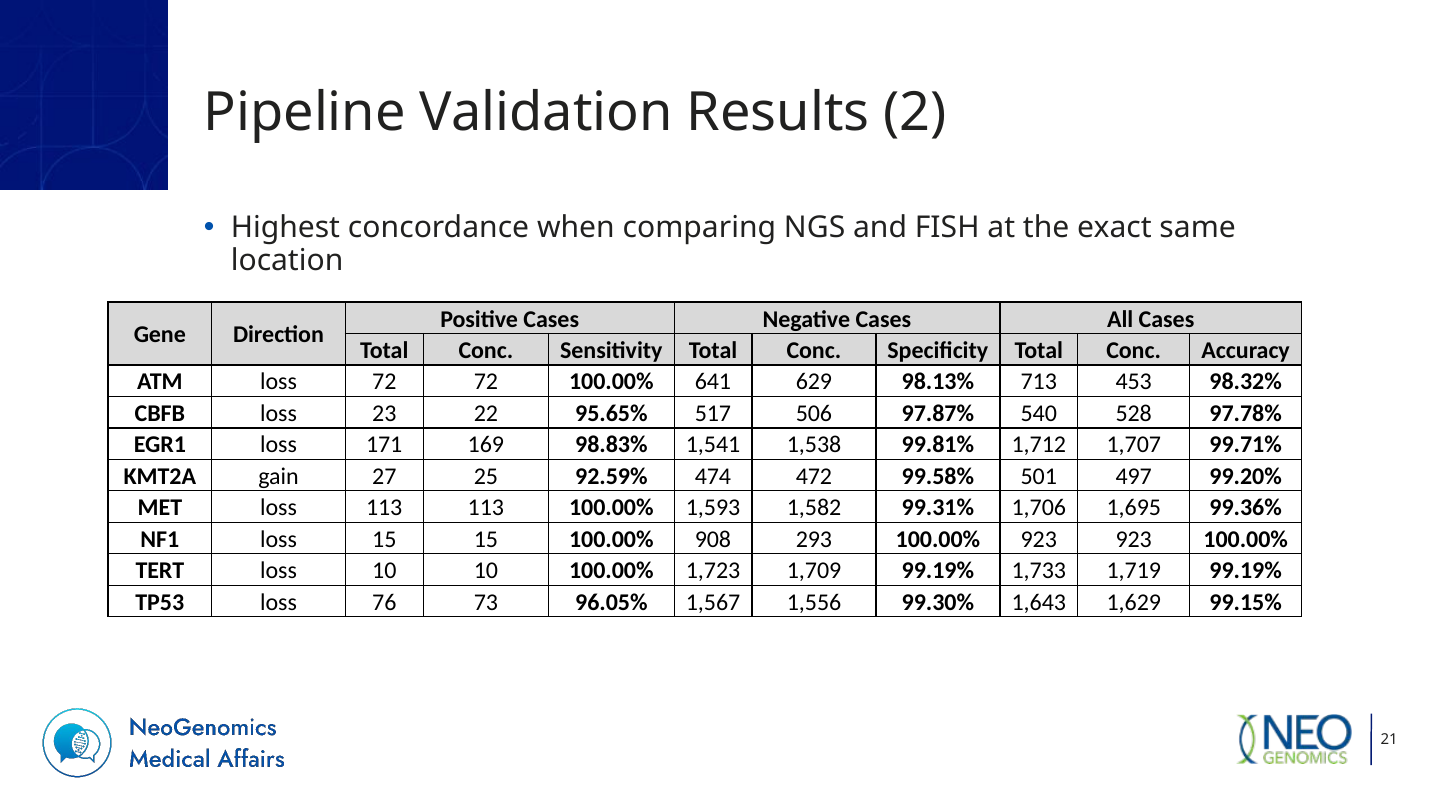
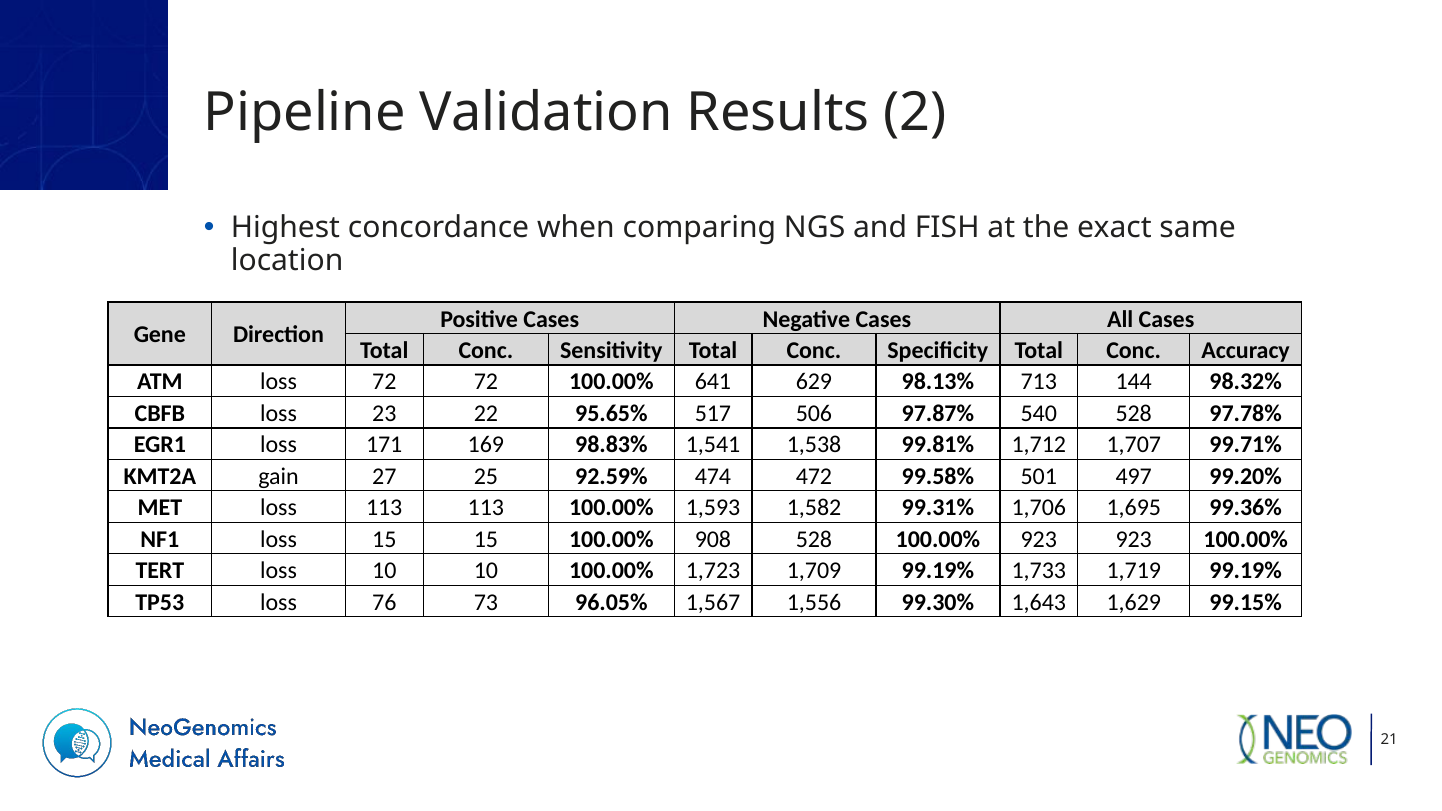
453: 453 -> 144 (1134, 382)
908 293: 293 -> 528 (814, 539)
